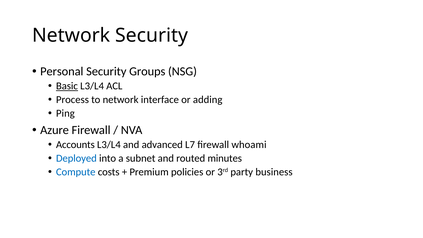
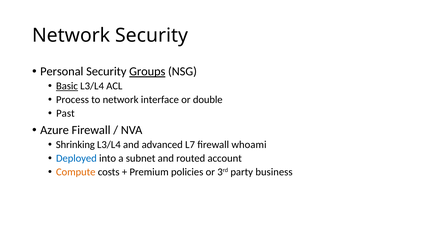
Groups underline: none -> present (147, 72)
adding: adding -> double (208, 100)
Ping: Ping -> Past (65, 113)
Accounts: Accounts -> Shrinking (75, 145)
minutes: minutes -> account (225, 158)
Compute colour: blue -> orange (76, 172)
